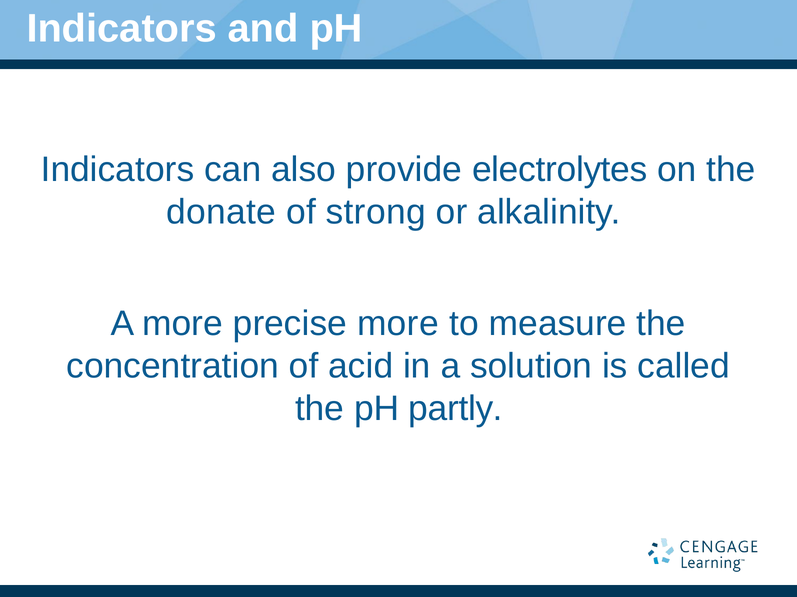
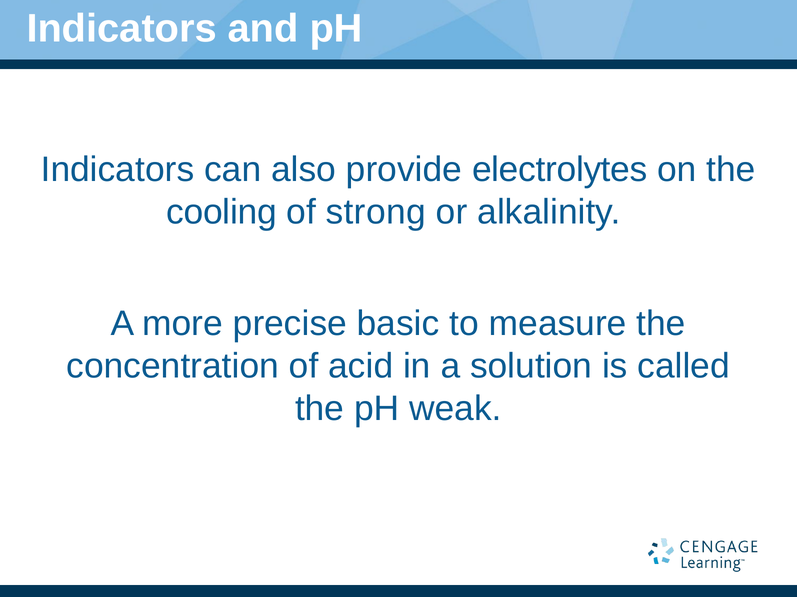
donate: donate -> cooling (222, 212)
precise more: more -> basic (398, 324)
partly: partly -> weak (455, 409)
